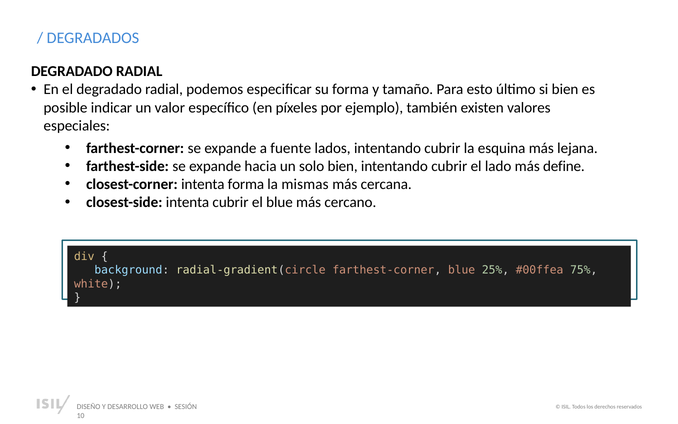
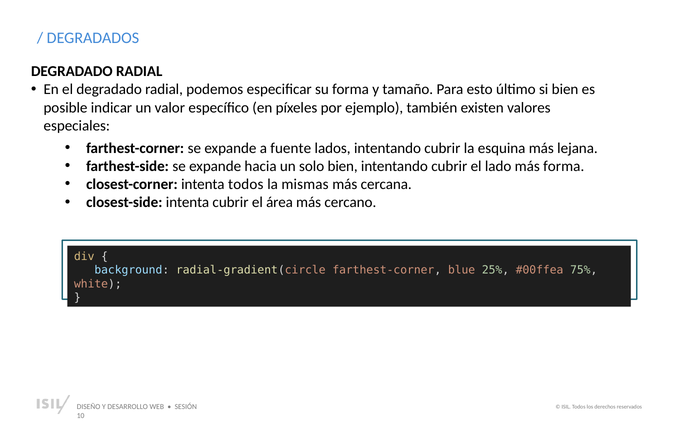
más define: define -> forma (564, 166)
intenta forma: forma -> todos (246, 184)
el blue: blue -> área (280, 202)
